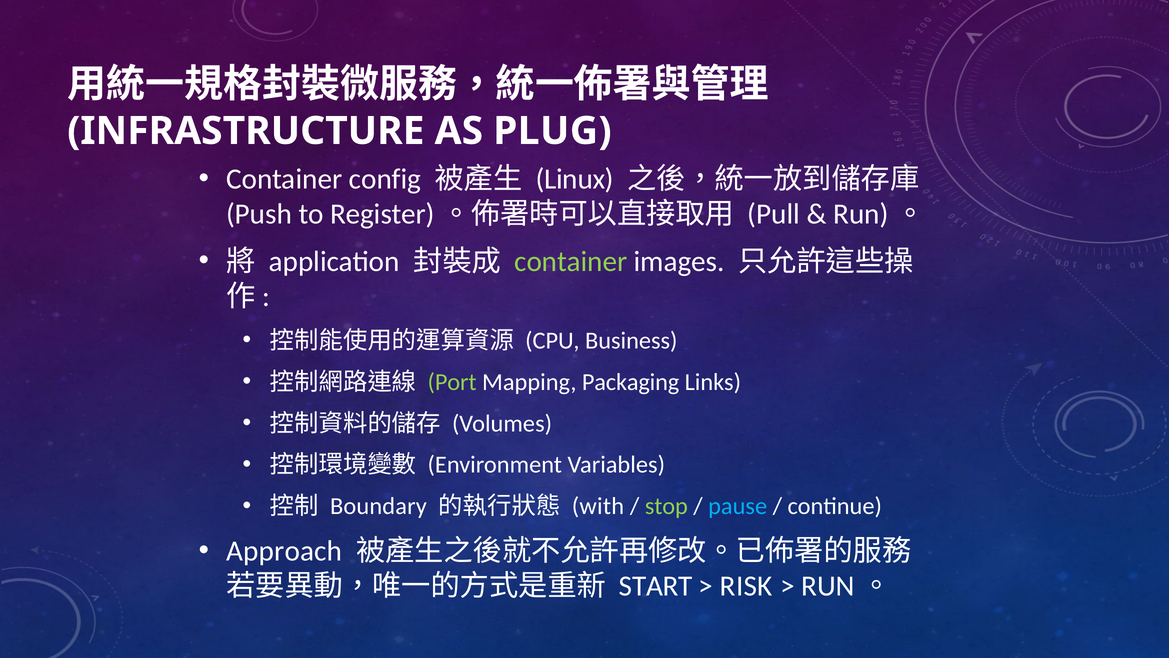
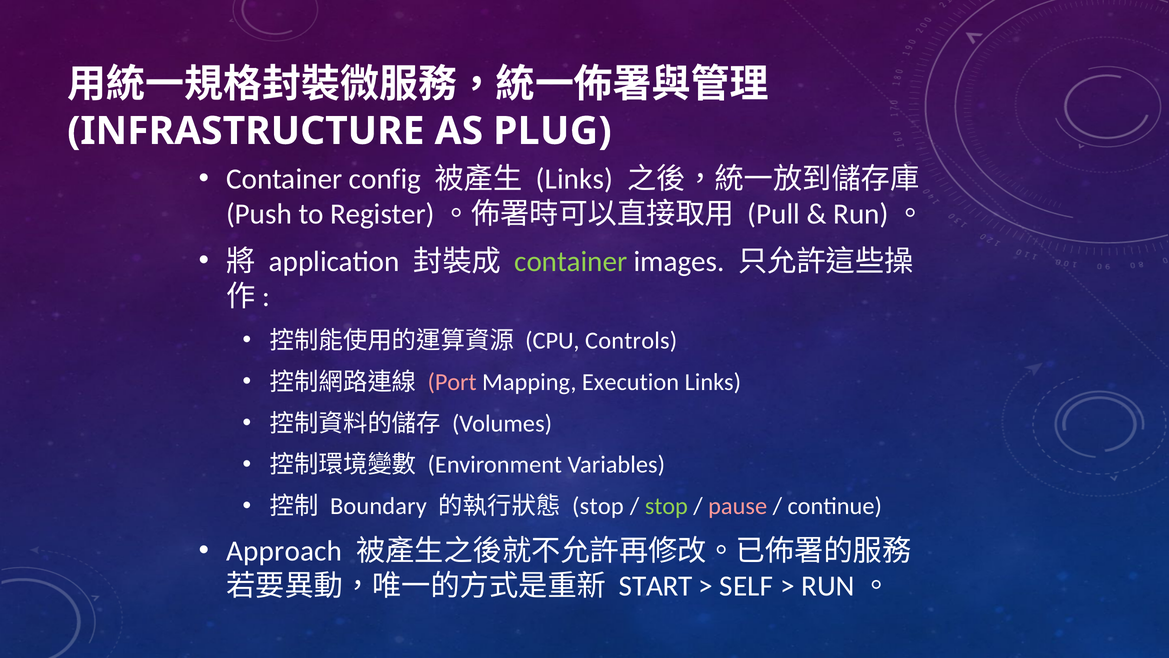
Linux: Linux -> Links (574, 179)
Business: Business -> Controls (631, 340)
Port colour: light green -> pink (452, 382)
Packaging: Packaging -> Execution (631, 382)
with: with -> stop (598, 506)
pause colour: light blue -> pink (738, 506)
RISK: RISK -> SELF (746, 586)
